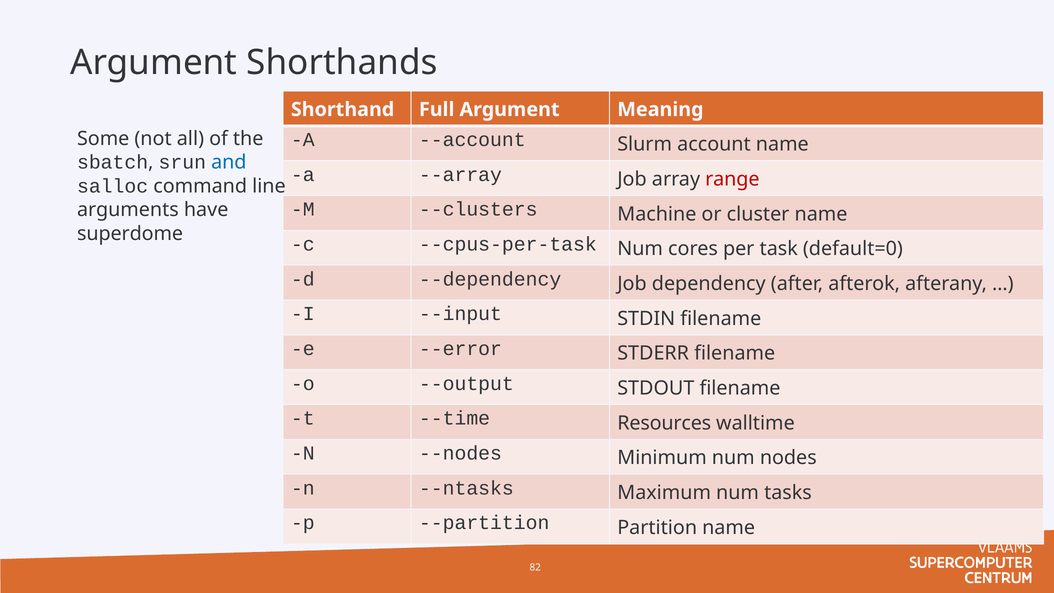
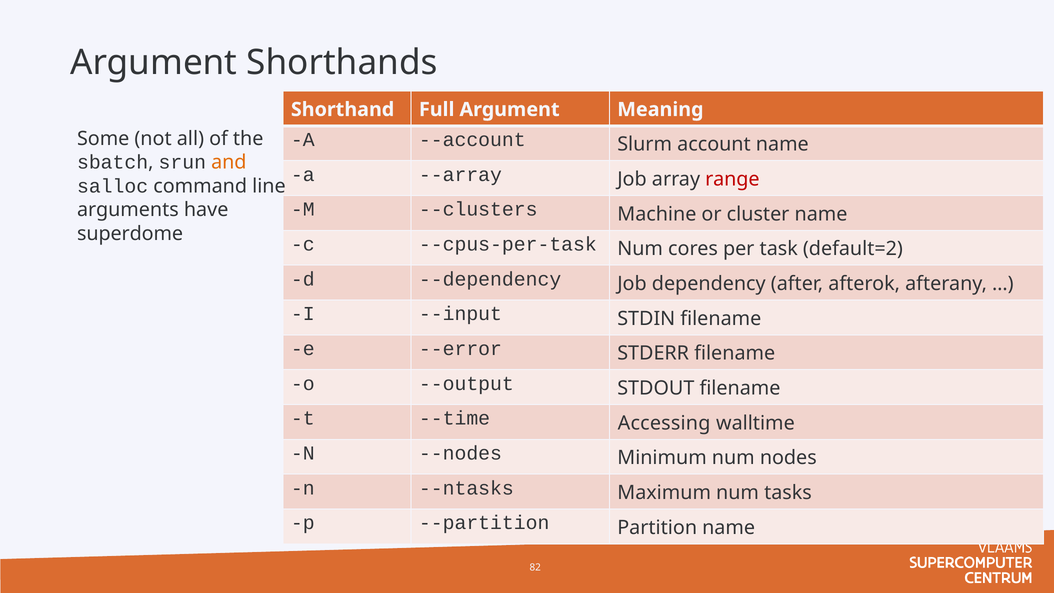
and colour: blue -> orange (229, 162)
default=0: default=0 -> default=2 (853, 249)
Resources: Resources -> Accessing (664, 423)
